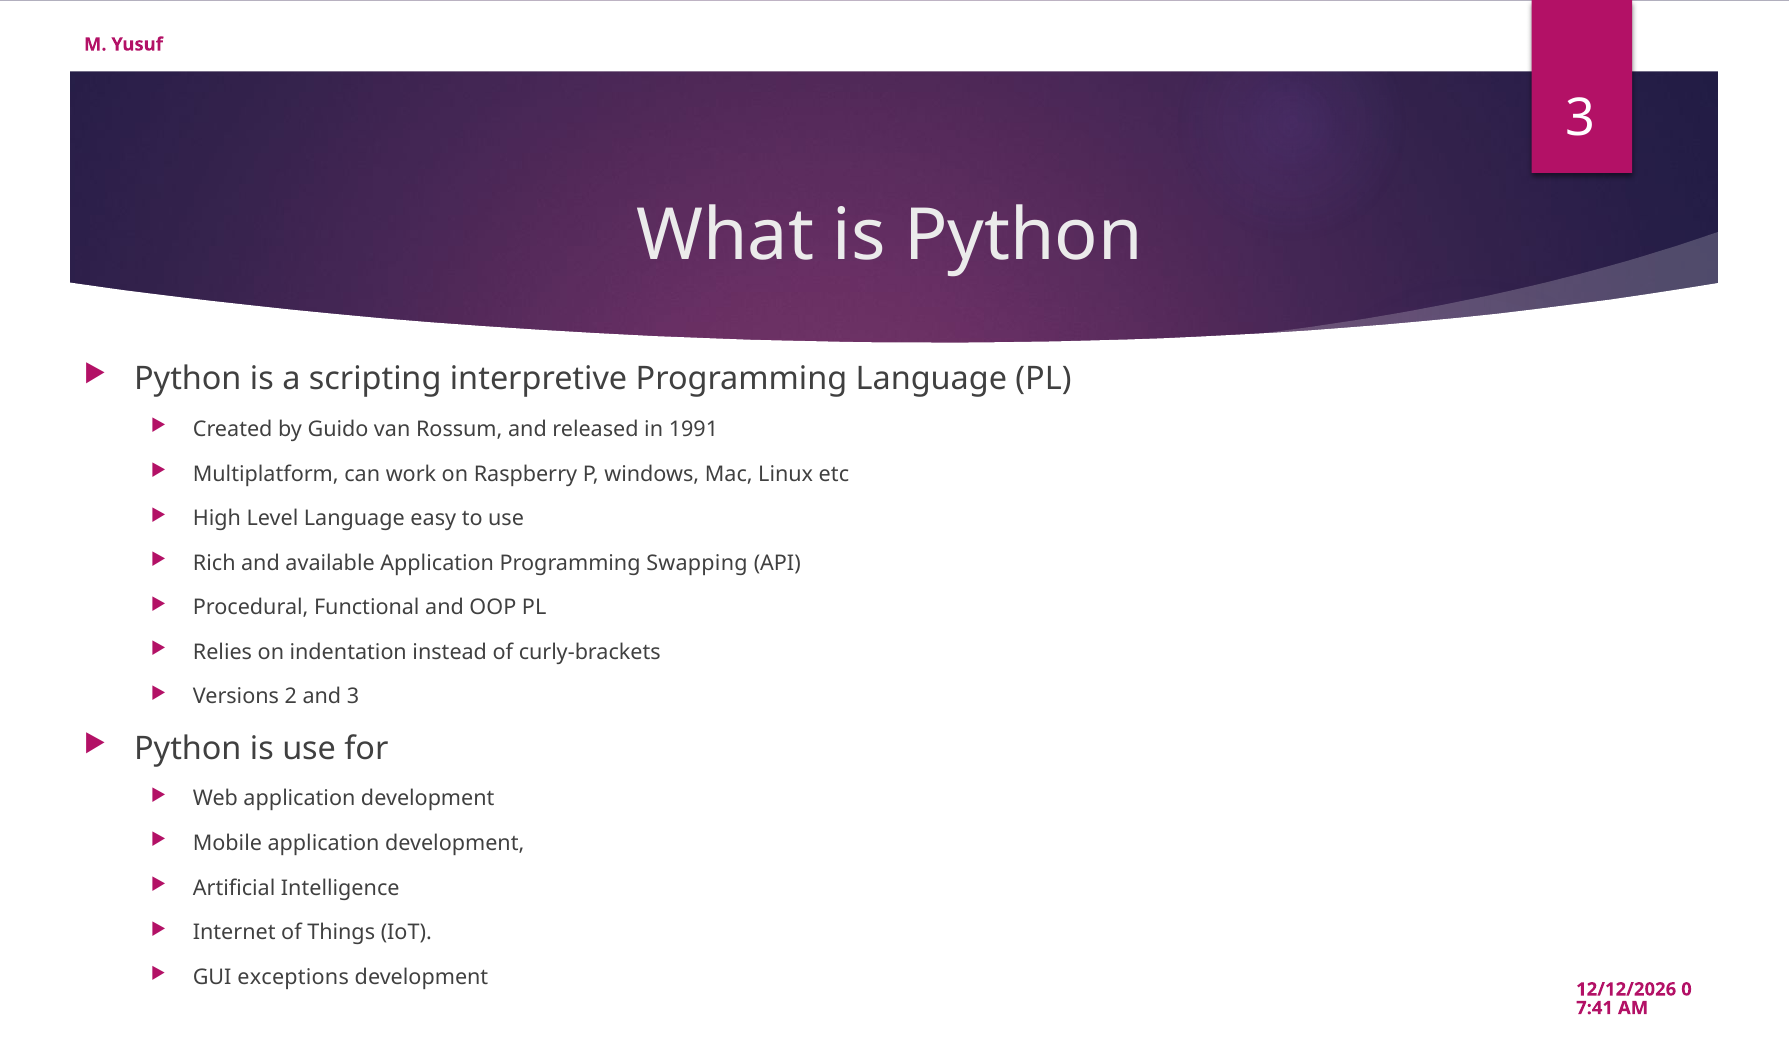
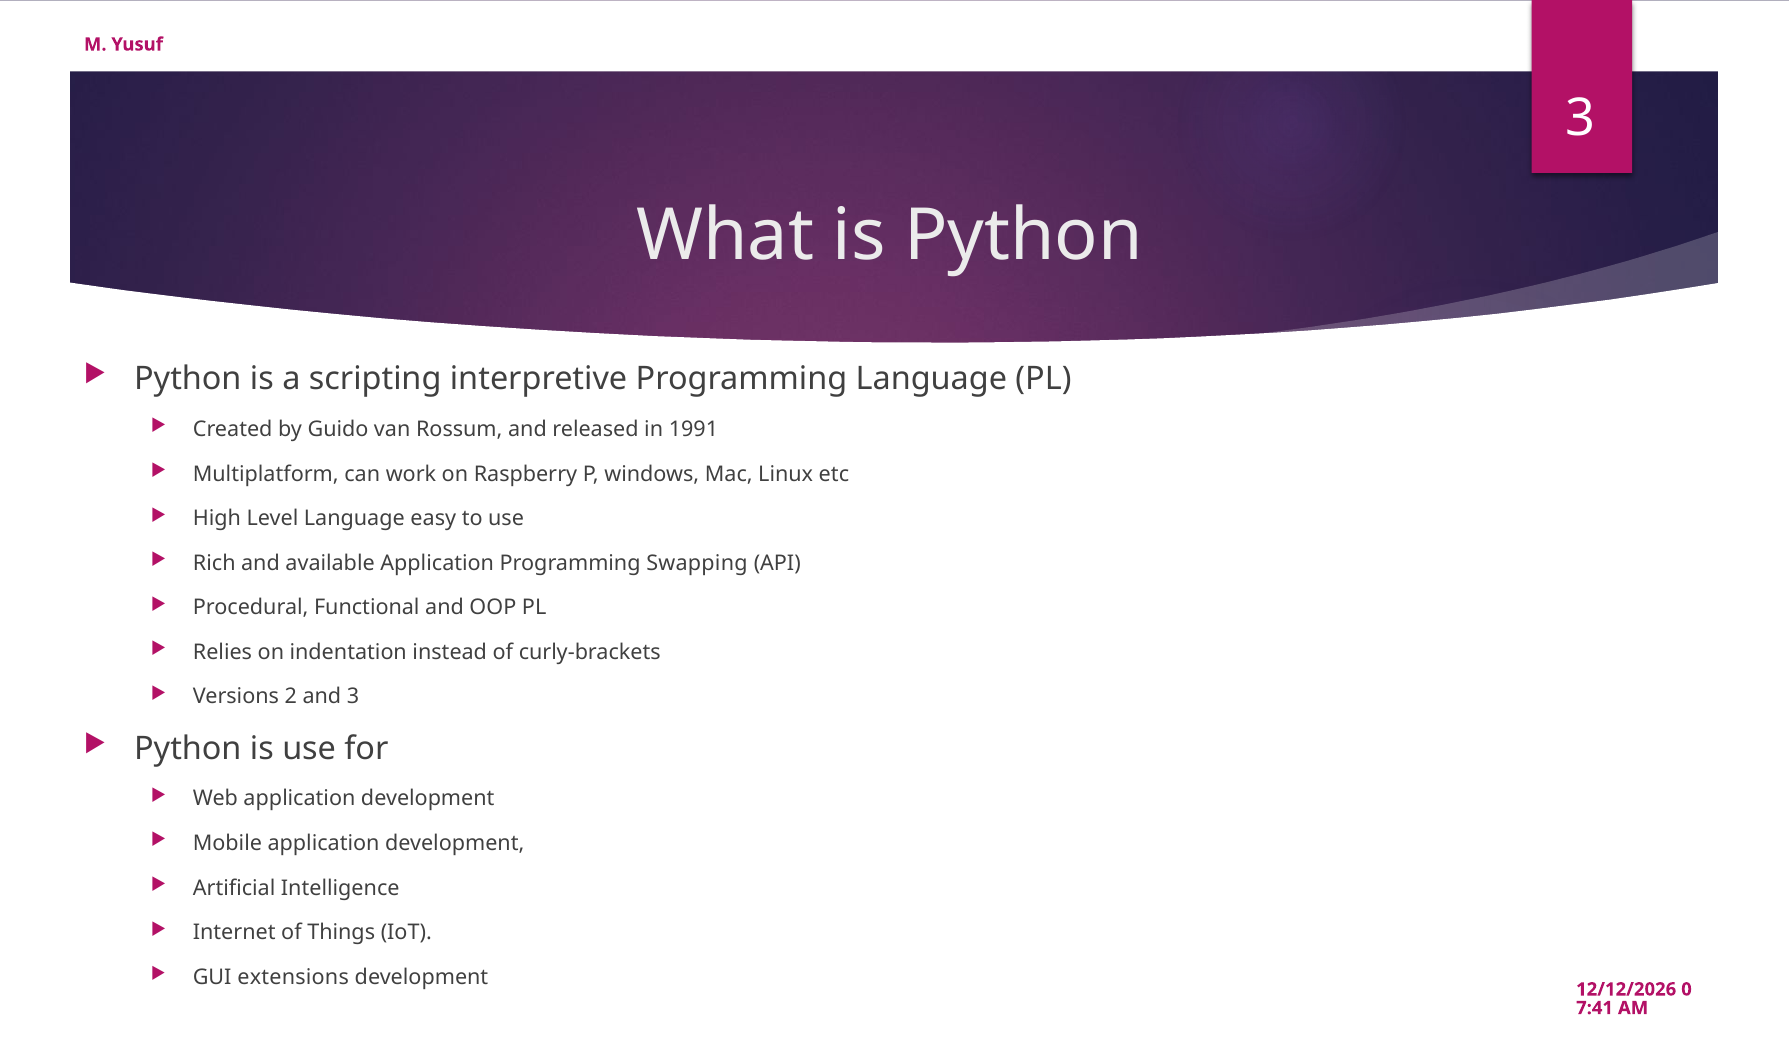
exceptions: exceptions -> extensions (293, 977)
